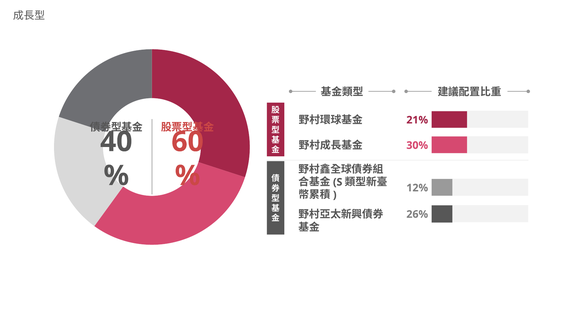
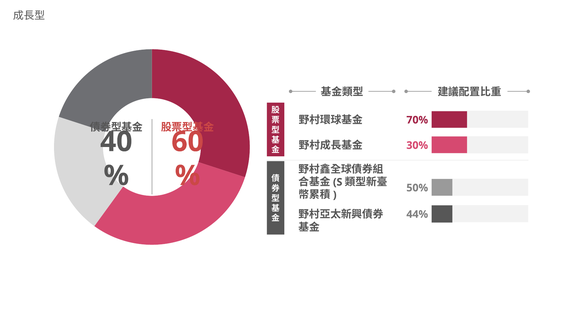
21%: 21% -> 70% (417, 120)
12%: 12% -> 50% (417, 188)
26%: 26% -> 44% (417, 215)
